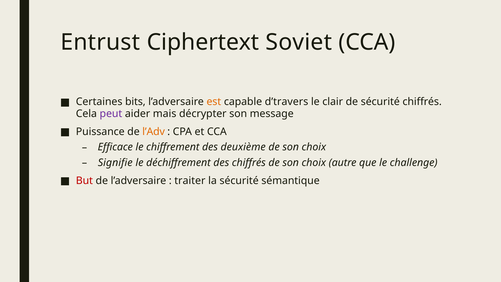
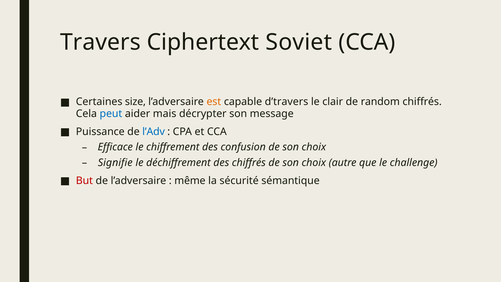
Entrust: Entrust -> Travers (100, 42)
bits: bits -> size (135, 102)
de sécurité: sécurité -> random (380, 102)
peut colour: purple -> blue (111, 114)
l’Adv colour: orange -> blue (154, 132)
deuxième: deuxième -> confusion (243, 147)
traiter: traiter -> même (190, 181)
